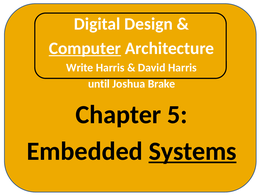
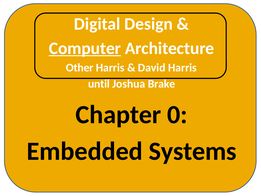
Write: Write -> Other (80, 68)
5: 5 -> 0 (177, 114)
Systems underline: present -> none (193, 151)
